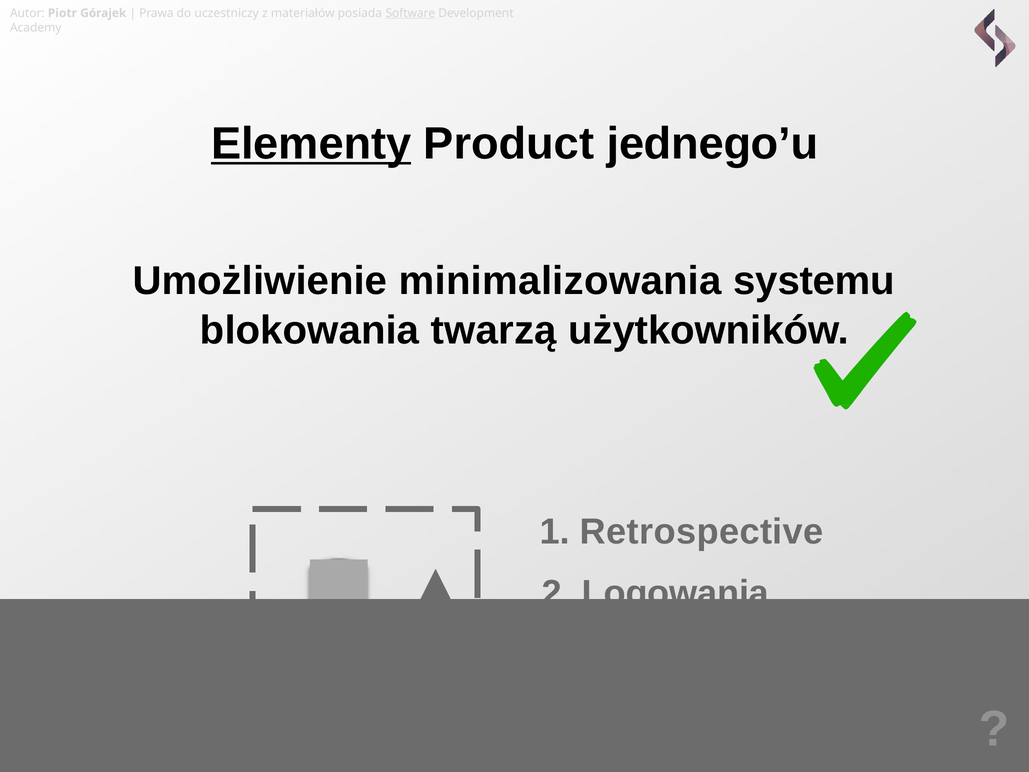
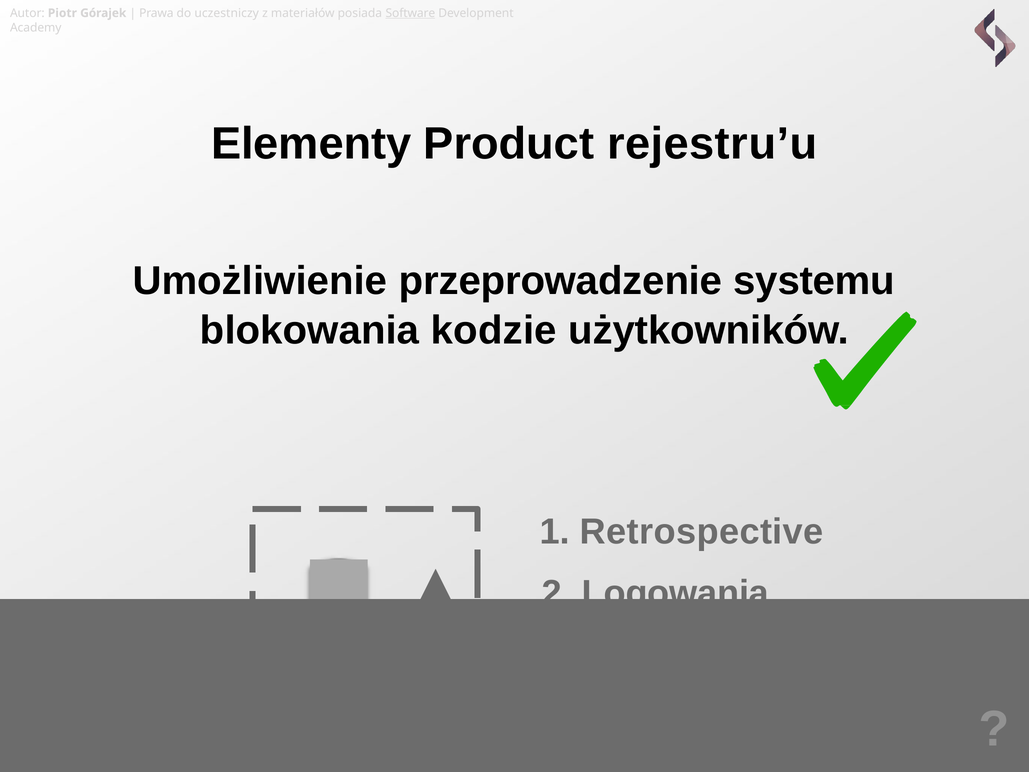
Elementy underline: present -> none (311, 144)
jednego’u: jednego’u -> rejestru’u (712, 144)
minimalizowania: minimalizowania -> przeprowadzenie (560, 281)
twarzą: twarzą -> kodzie (494, 330)
